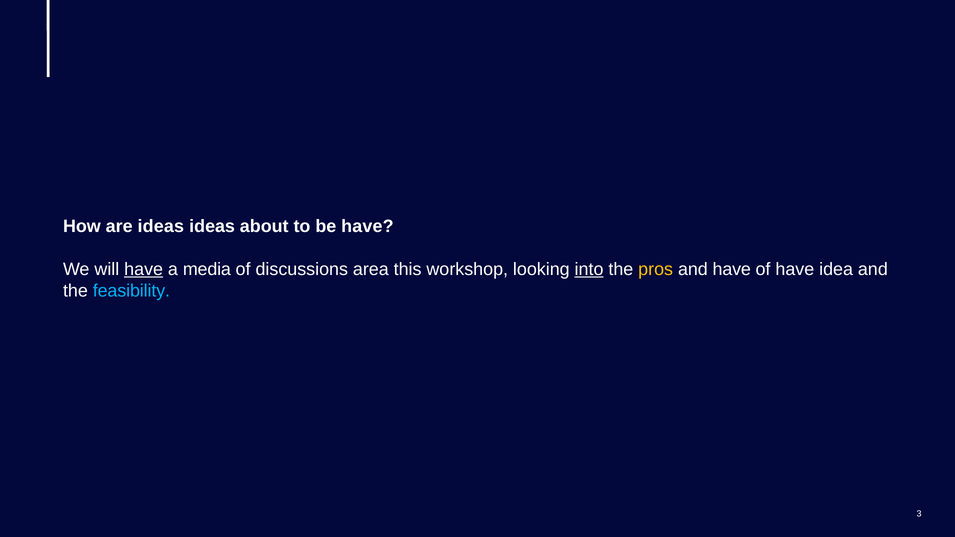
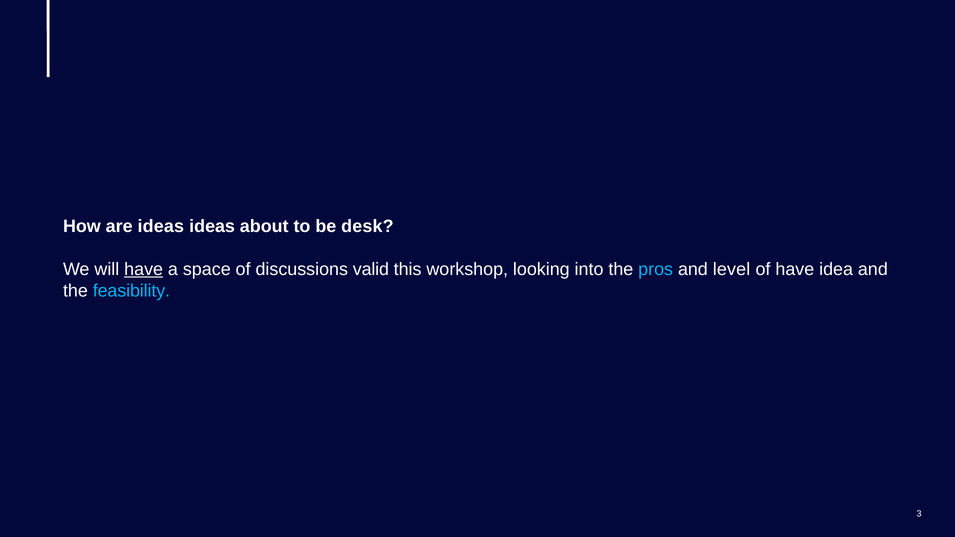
be have: have -> desk (367, 226)
media: media -> space (207, 269)
area: area -> valid (371, 269)
into underline: present -> none (589, 269)
pros colour: yellow -> light blue (656, 269)
and have: have -> level (732, 269)
